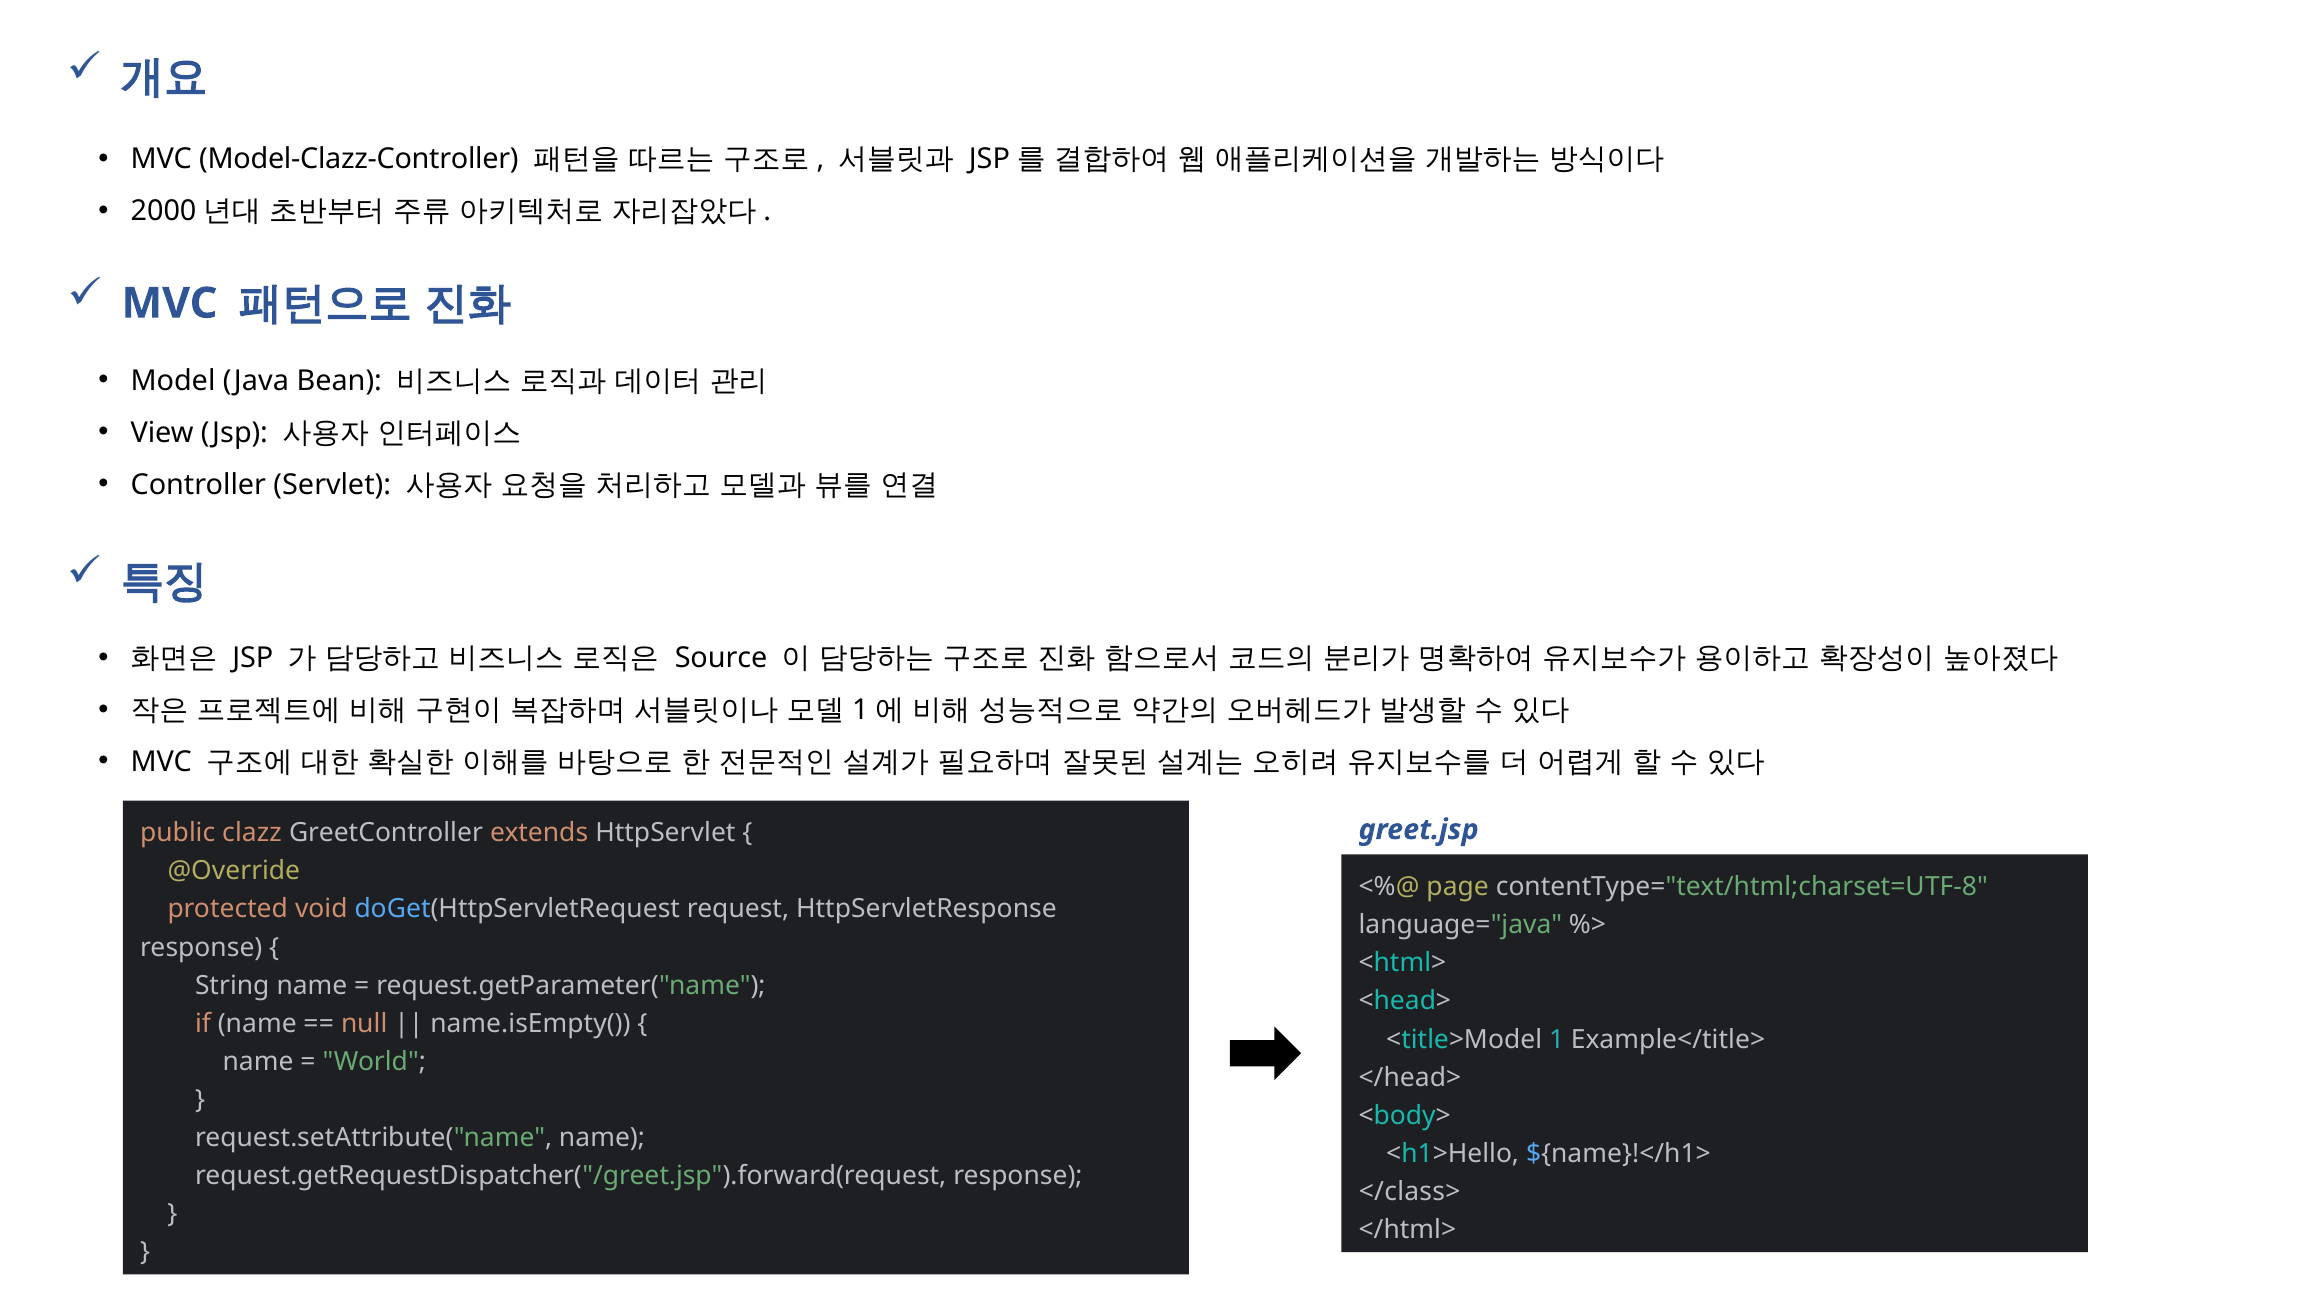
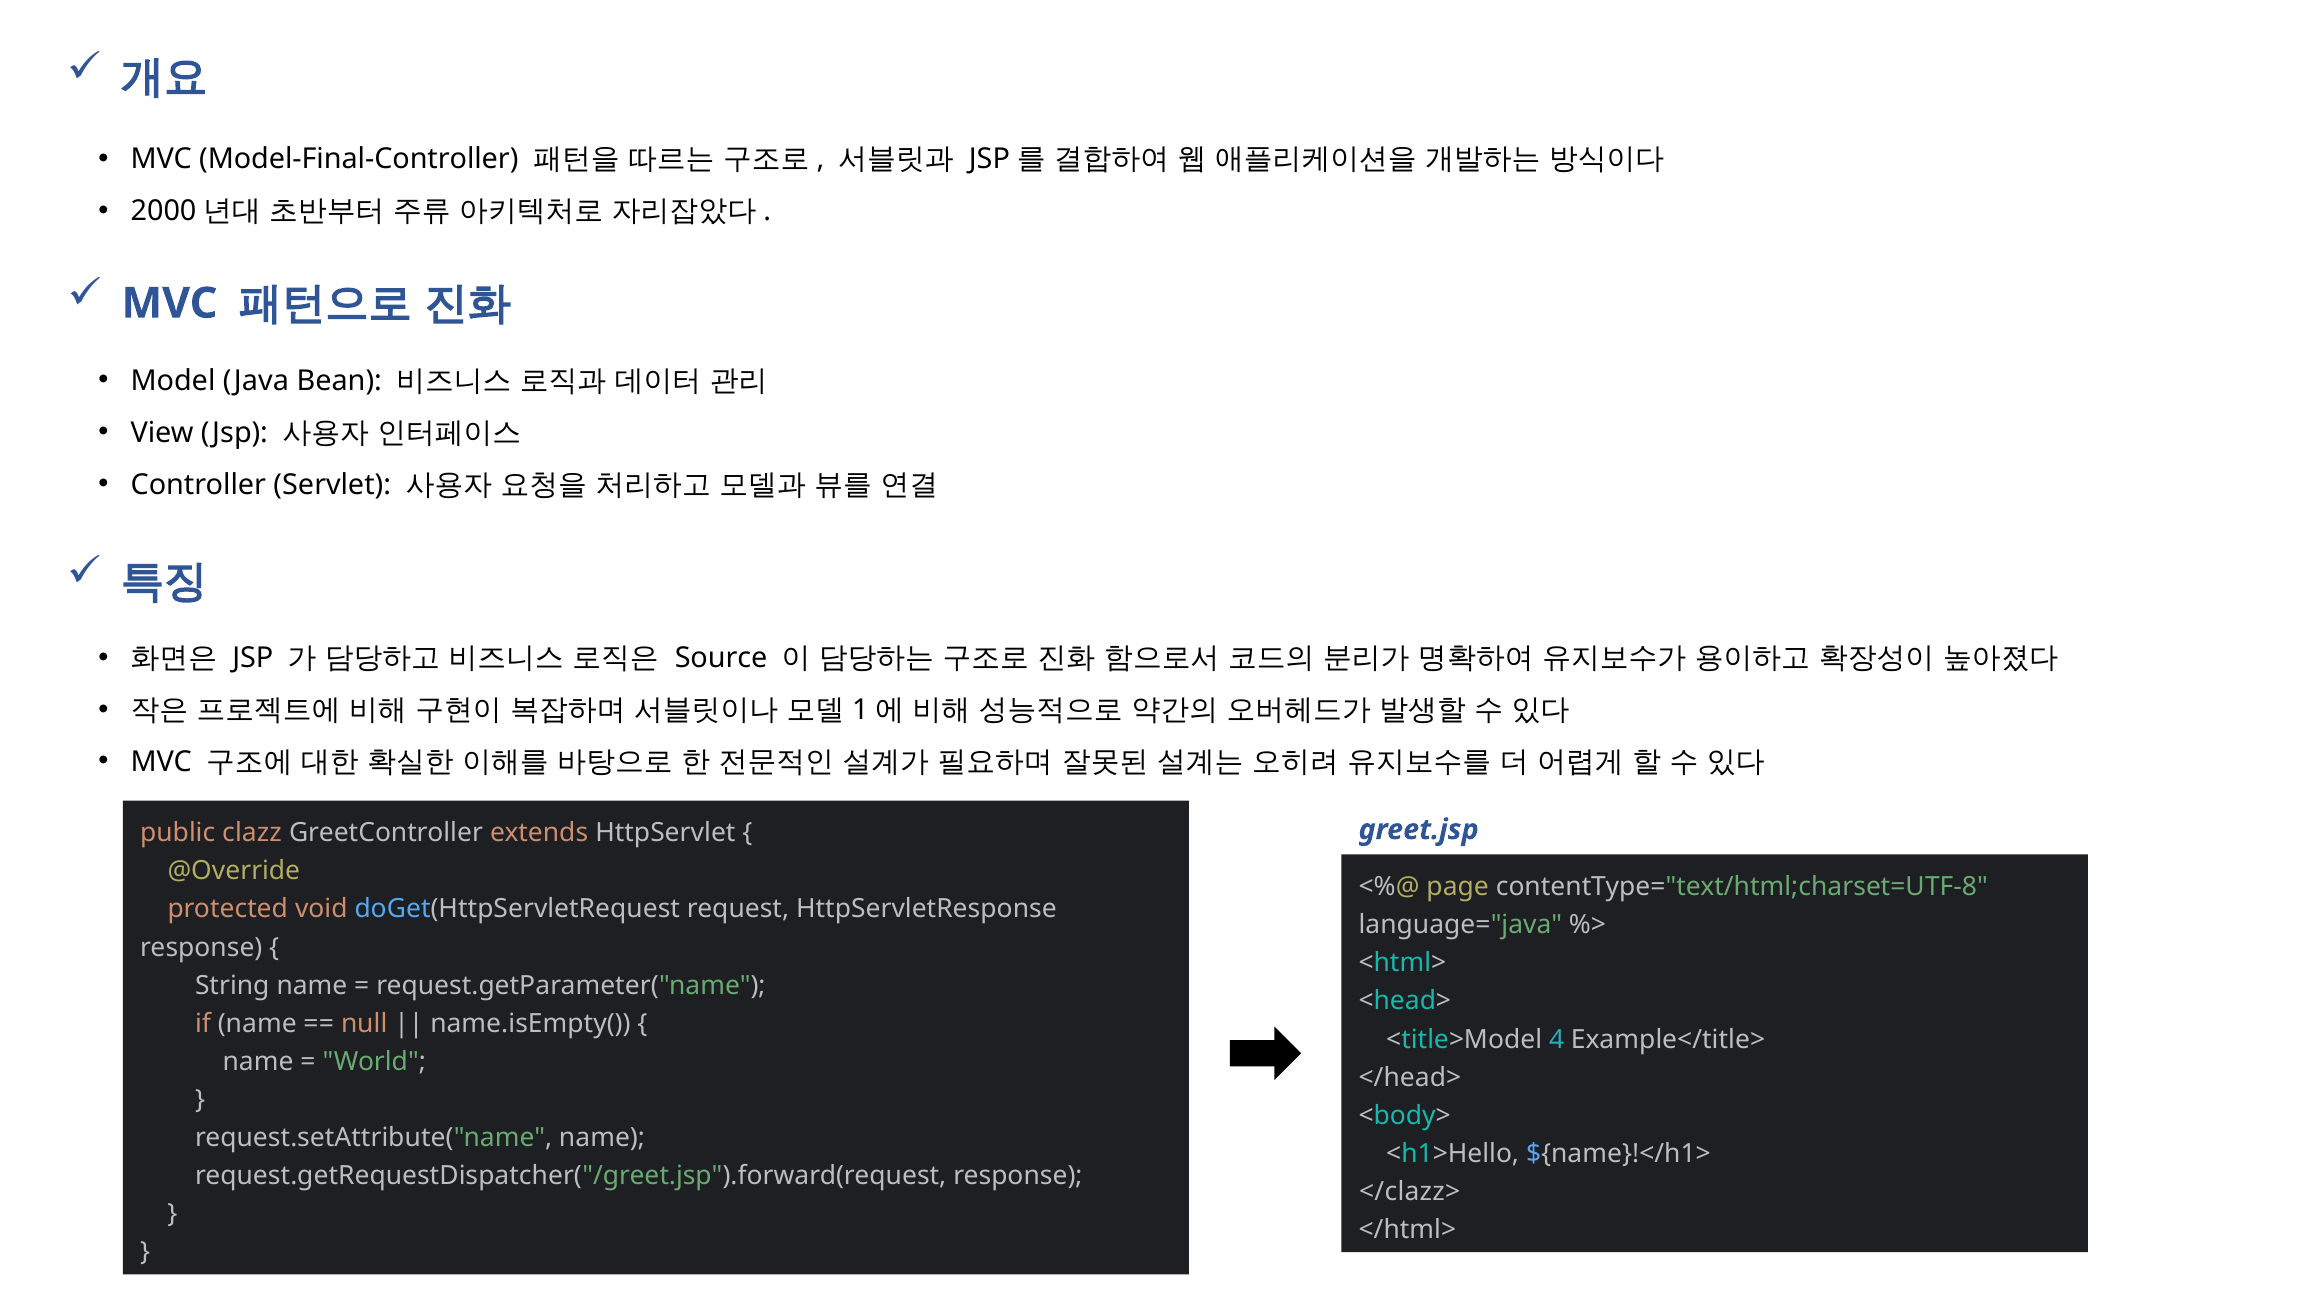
Model-Clazz-Controller: Model-Clazz-Controller -> Model-Final-Controller (359, 159)
1: 1 -> 4 (1557, 1039)
</class>: </class> -> </clazz> (1410, 1192)
